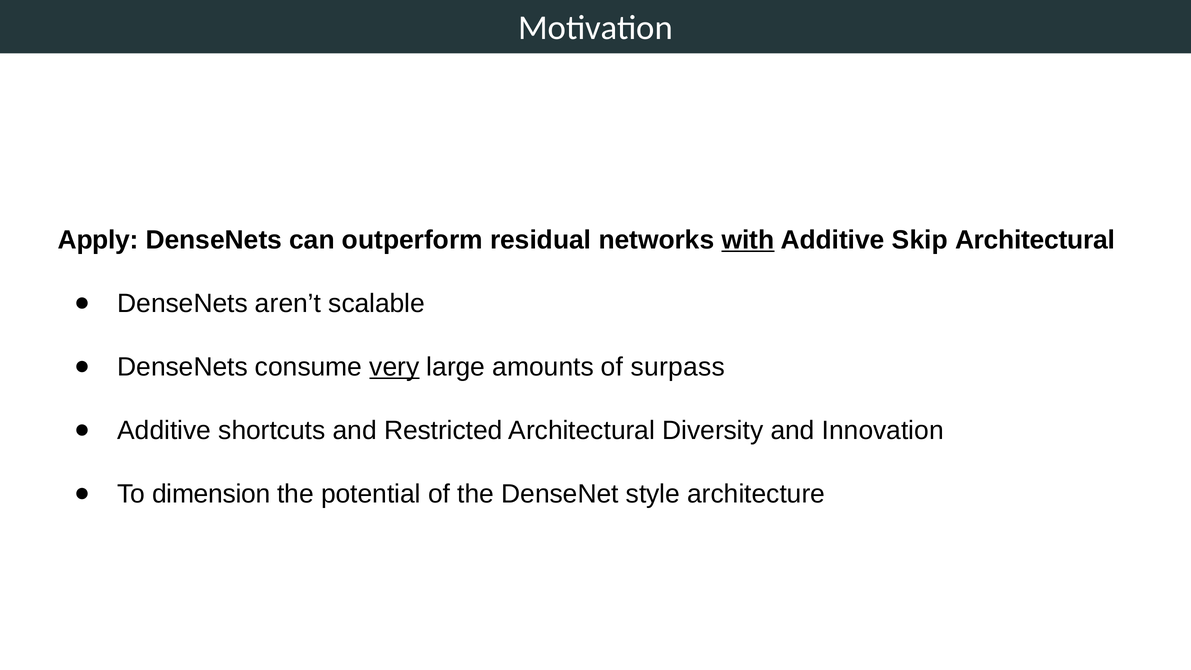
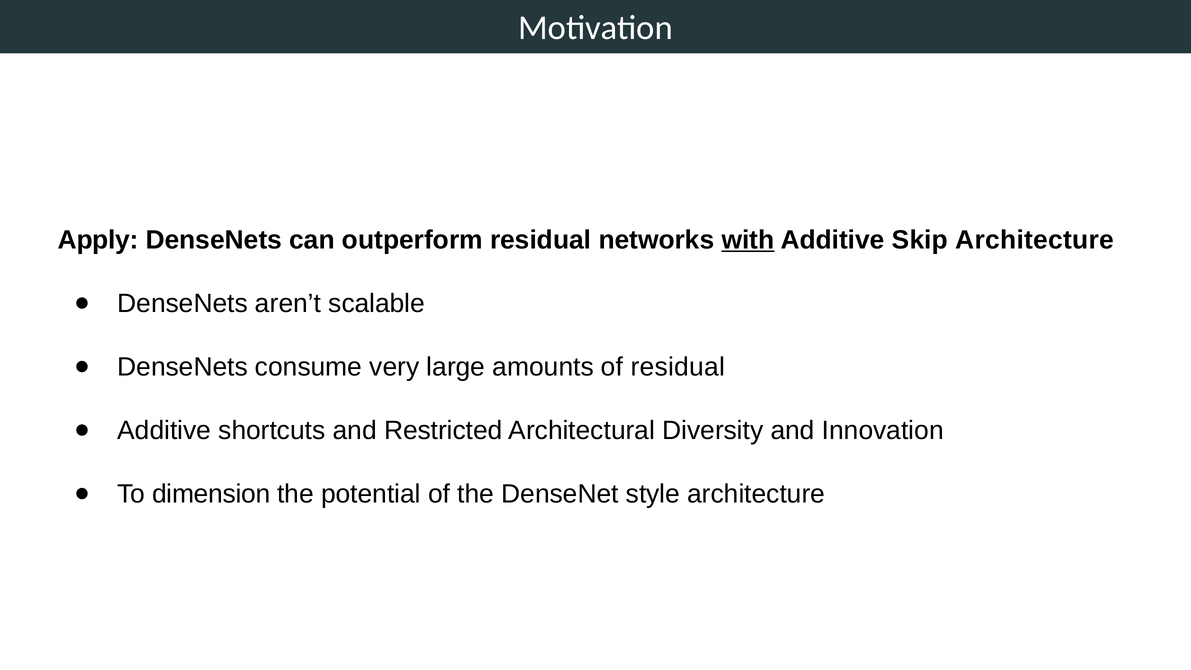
Skip Architectural: Architectural -> Architecture (1035, 240)
very underline: present -> none (394, 367)
of surpass: surpass -> residual (678, 367)
